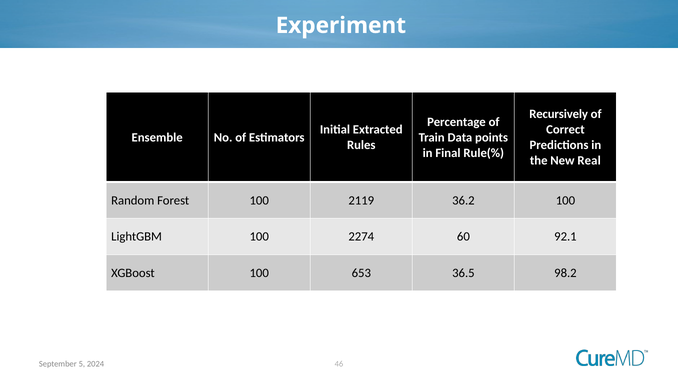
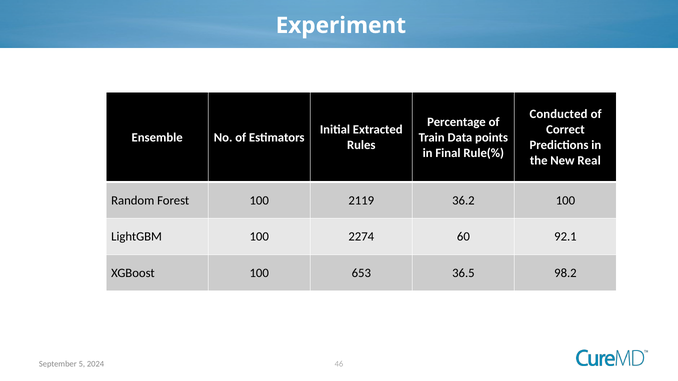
Recursively: Recursively -> Conducted (559, 114)
